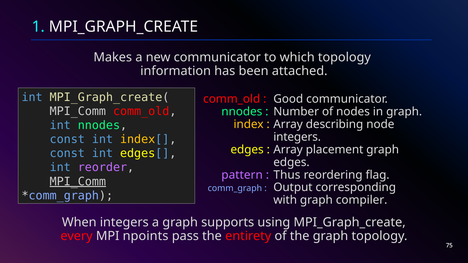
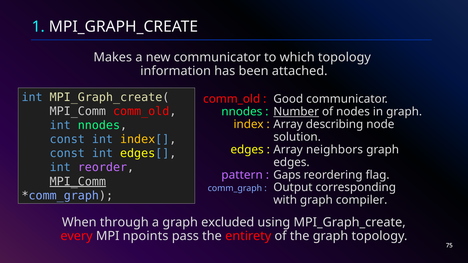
Number underline: none -> present (296, 112)
integers: integers -> solution (297, 137)
placement: placement -> neighbors (334, 150)
Thus: Thus -> Gaps (287, 175)
When integers: integers -> through (124, 222)
supports: supports -> excluded (228, 222)
